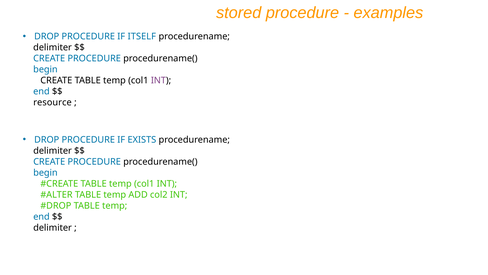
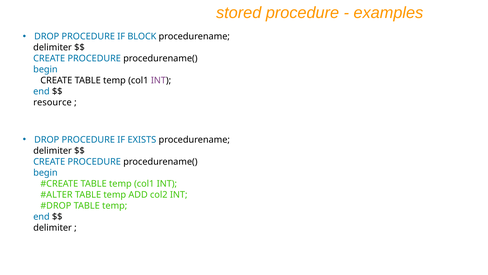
ITSELF: ITSELF -> BLOCK (142, 36)
